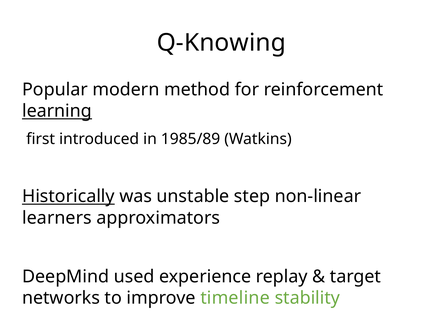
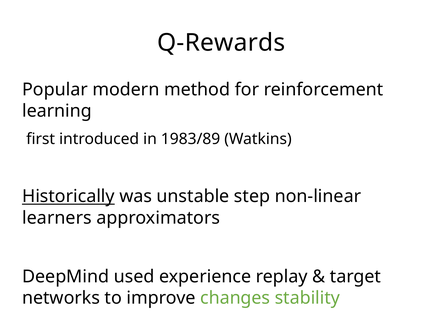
Q-Knowing: Q-Knowing -> Q-Rewards (221, 43)
learning underline: present -> none (57, 111)
1985/89: 1985/89 -> 1983/89 (191, 139)
timeline: timeline -> changes (235, 298)
